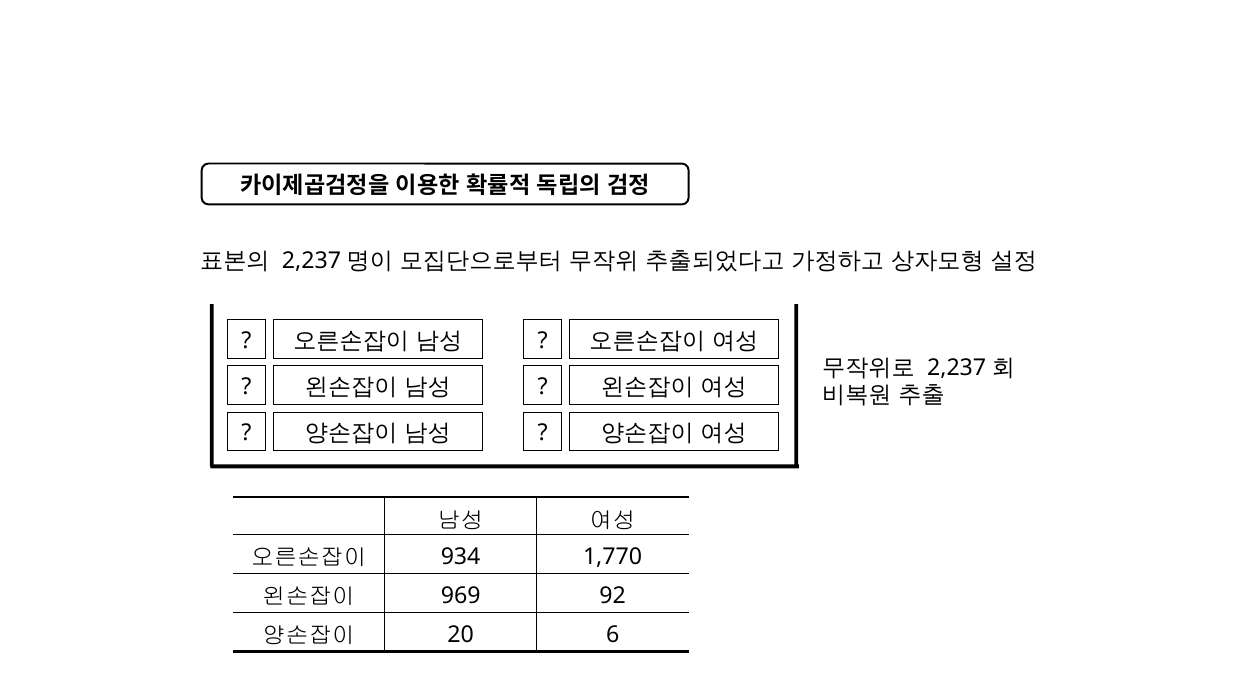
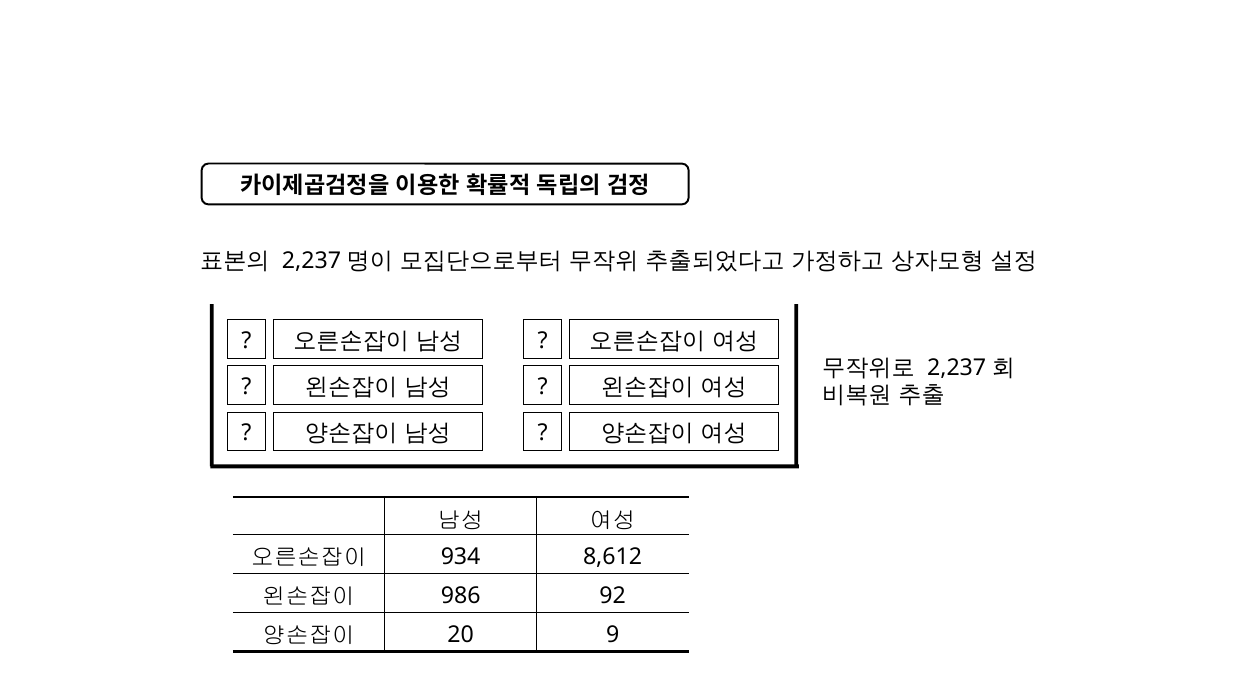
1,770: 1,770 -> 8,612 (613, 557)
969: 969 -> 986 (461, 596)
6: 6 -> 9 (613, 635)
